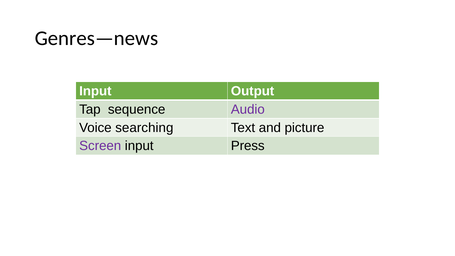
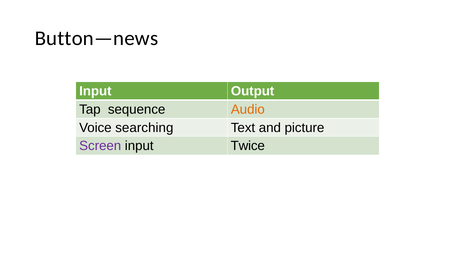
Genres—news: Genres—news -> Button—news (96, 38)
Audio colour: purple -> orange (248, 109)
Press: Press -> Twice (248, 146)
